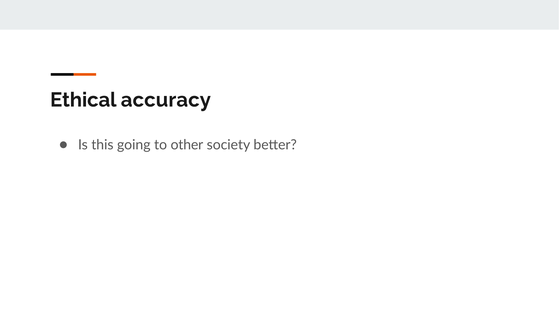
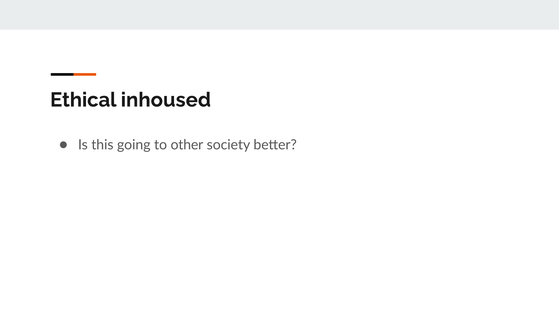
accuracy: accuracy -> inhoused (166, 100)
